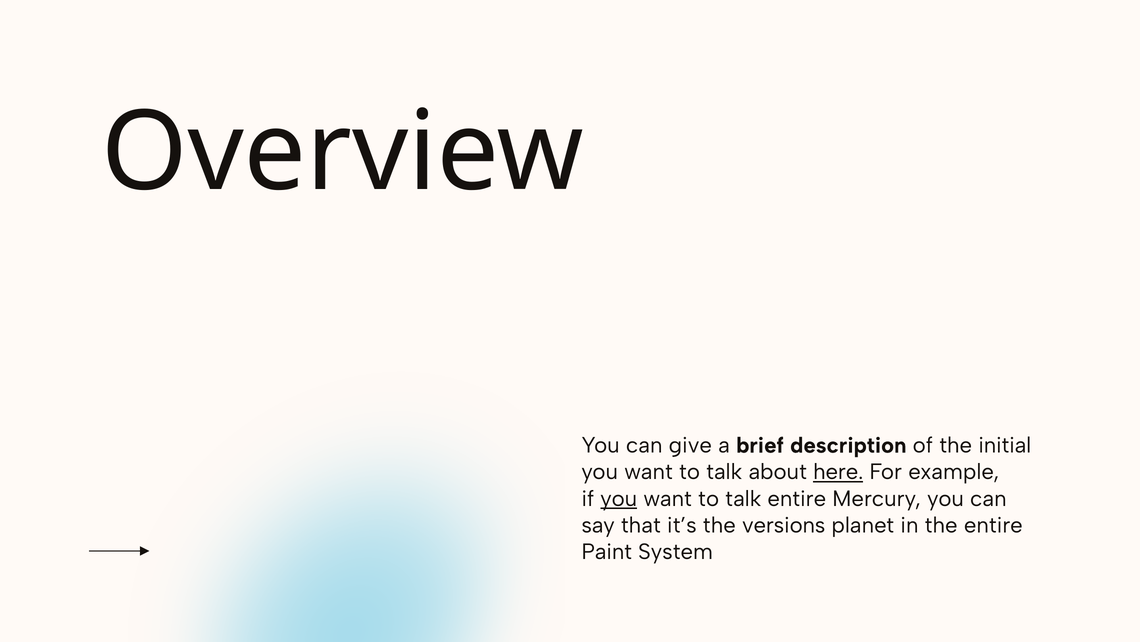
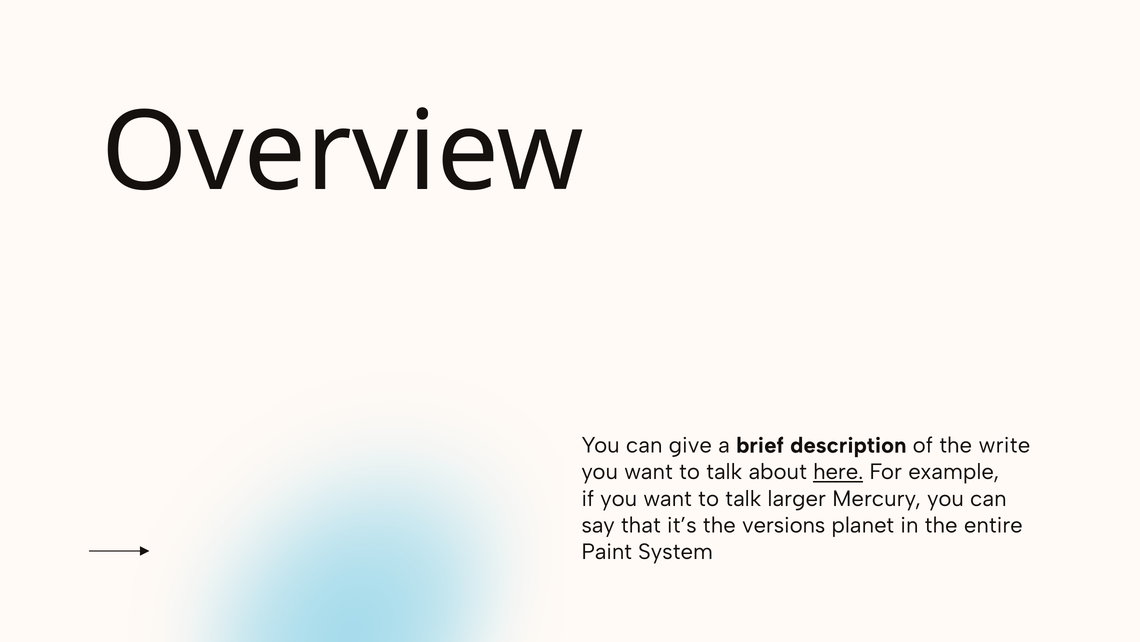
initial: initial -> write (1005, 445)
you underline: present -> none (619, 498)
talk entire: entire -> larger (797, 498)
